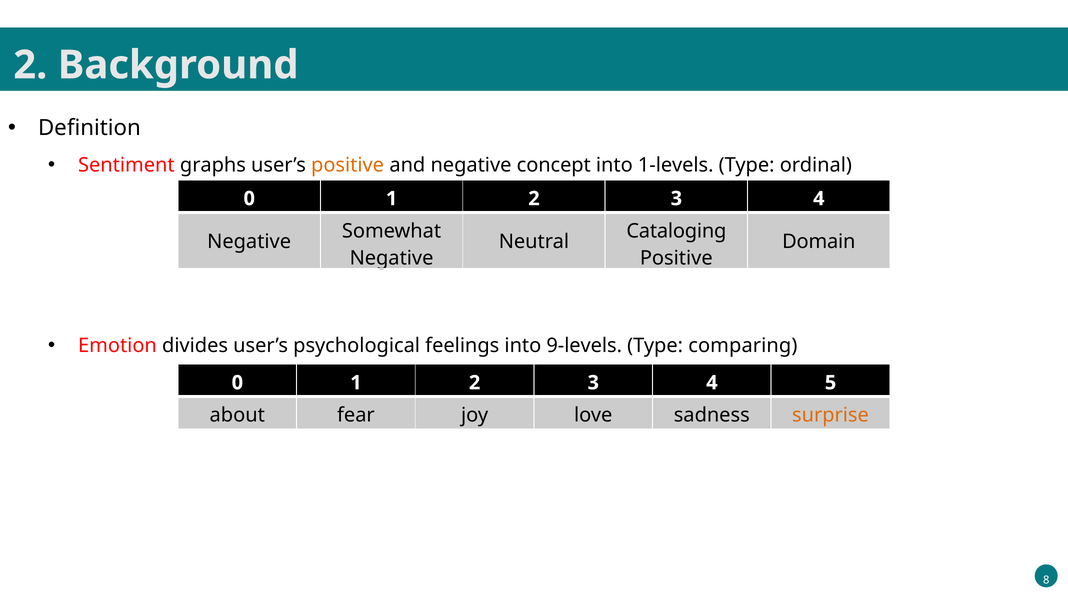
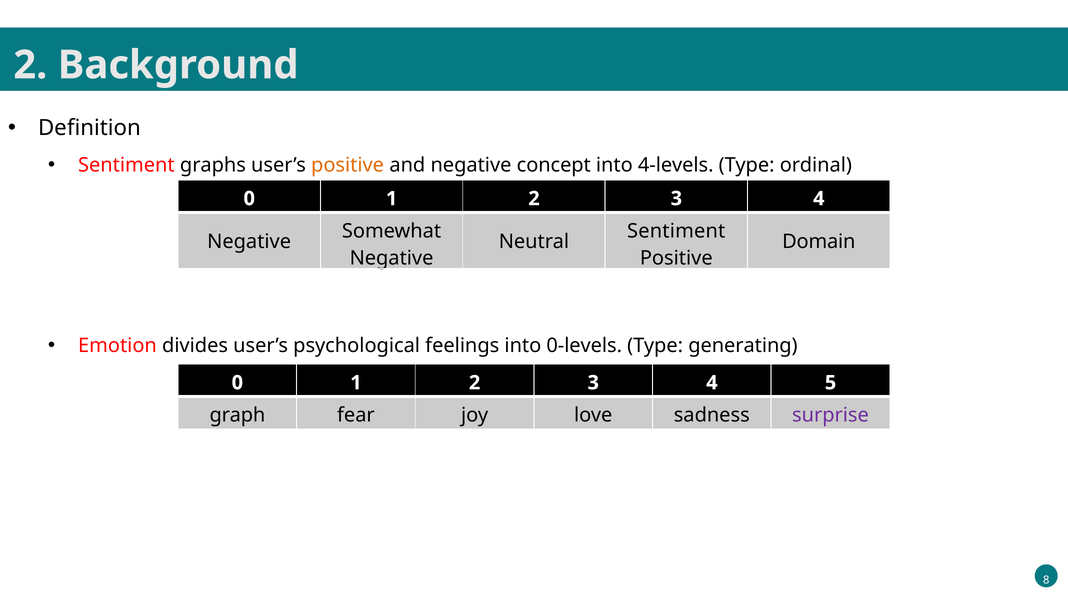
1-levels: 1-levels -> 4-levels (676, 165)
Cataloging: Cataloging -> Sentiment (676, 231)
9-levels: 9-levels -> 0-levels (584, 345)
comparing: comparing -> generating (743, 345)
about: about -> graph (237, 415)
surprise colour: orange -> purple (830, 415)
